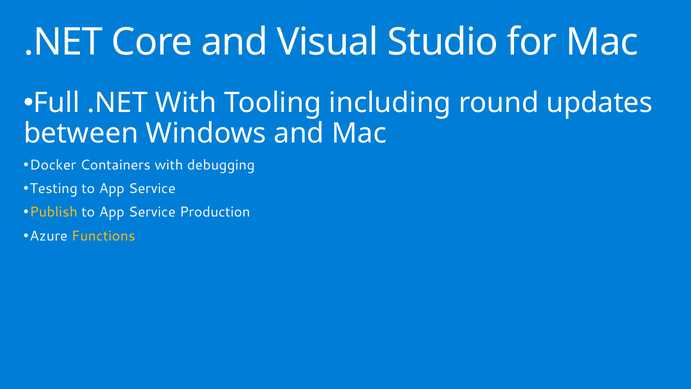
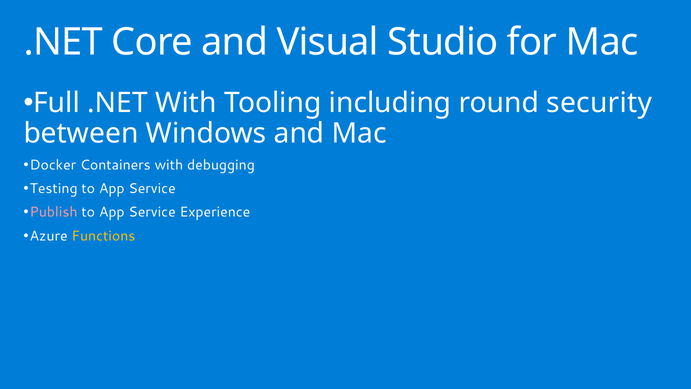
updates: updates -> security (599, 103)
Publish colour: yellow -> pink (54, 212)
Production: Production -> Experience (215, 212)
